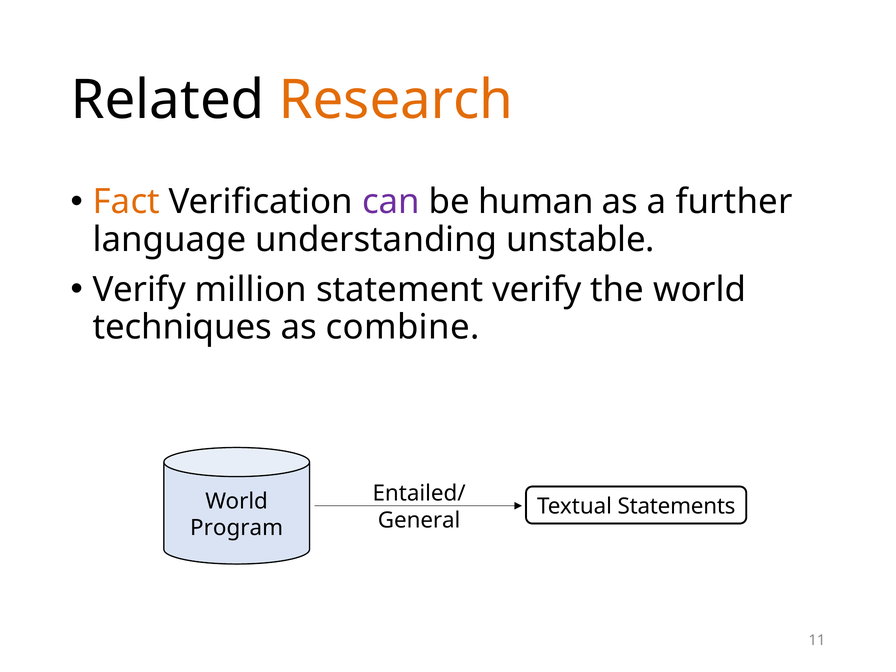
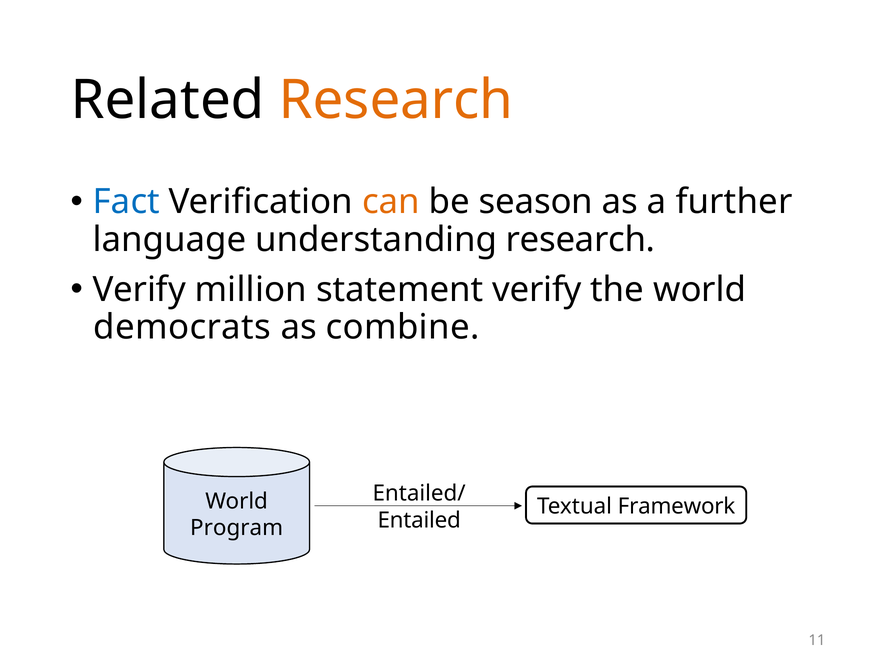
Fact colour: orange -> blue (126, 202)
can colour: purple -> orange (391, 202)
human: human -> season (536, 202)
understanding unstable: unstable -> research (580, 240)
techniques: techniques -> democrats (182, 327)
Statements: Statements -> Framework (677, 507)
General: General -> Entailed (419, 520)
